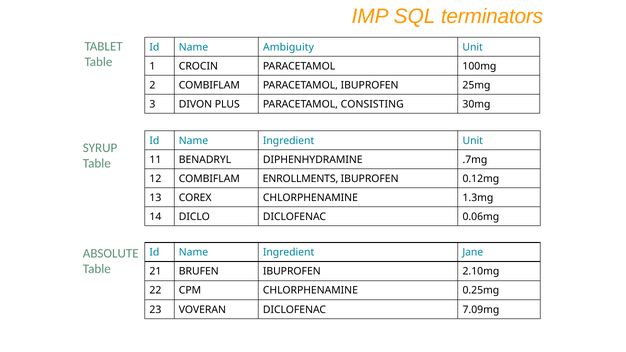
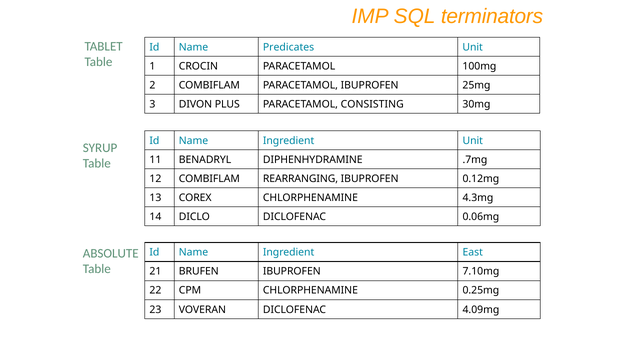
Ambiguity: Ambiguity -> Predicates (289, 47)
ENROLLMENTS: ENROLLMENTS -> REARRANGING (301, 179)
1.3mg: 1.3mg -> 4.3mg (478, 198)
Jane: Jane -> East (473, 253)
2.10mg: 2.10mg -> 7.10mg (481, 272)
7.09mg: 7.09mg -> 4.09mg (481, 310)
